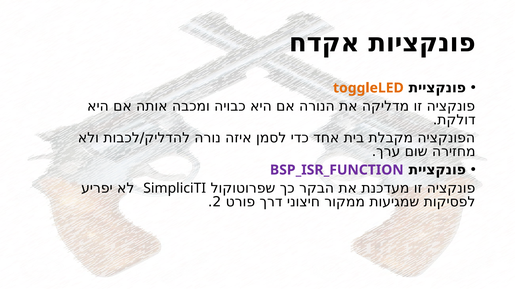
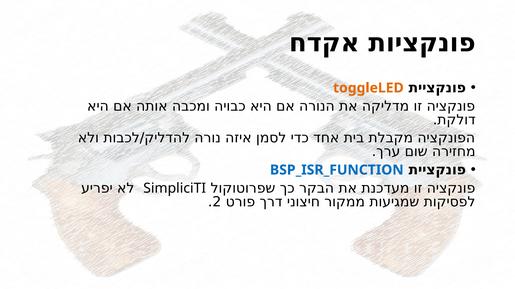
BSP_ISR_FUNCTION colour: purple -> blue (337, 170)
